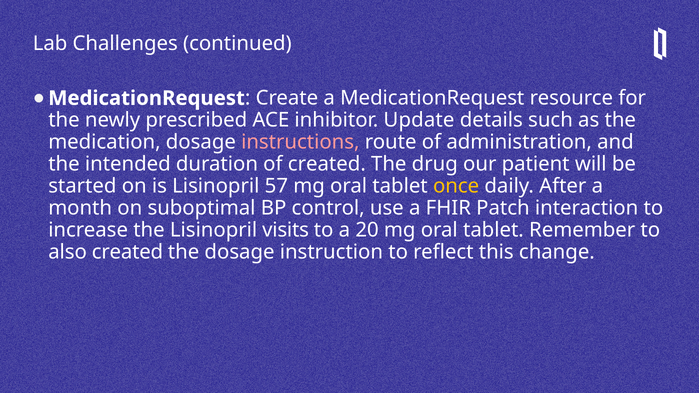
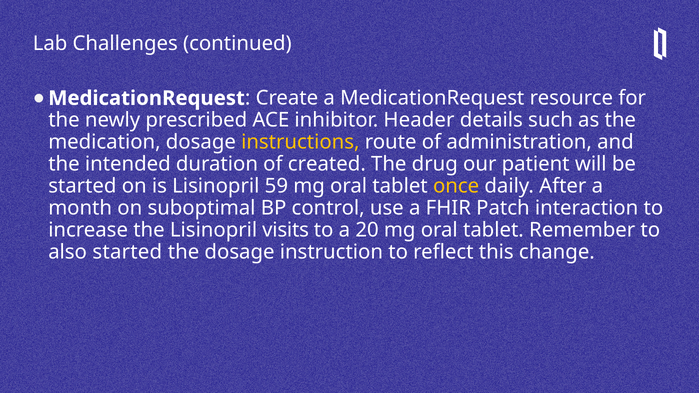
Update: Update -> Header (419, 120)
instructions colour: pink -> yellow (300, 142)
57: 57 -> 59 (276, 186)
also created: created -> started (127, 252)
